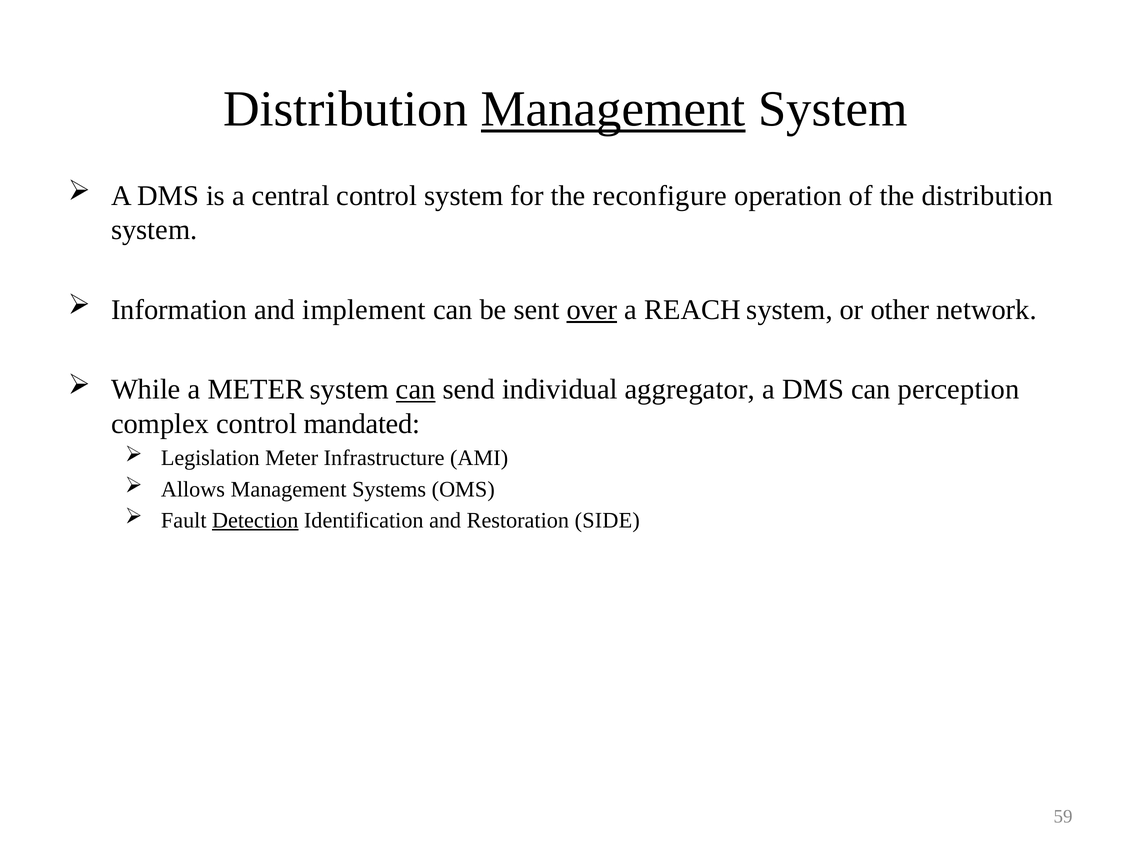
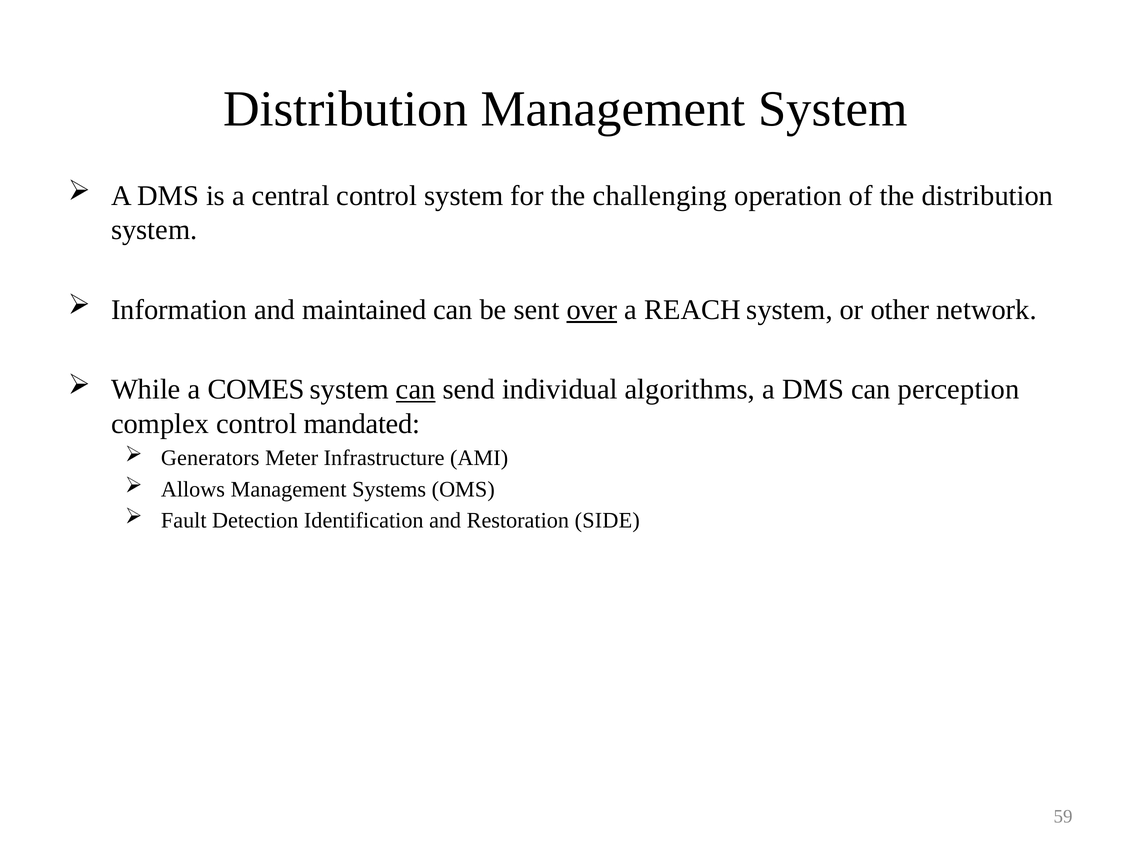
Management underline: present -> none (613, 109)
reconfigure: reconfigure -> challenging (660, 196)
implement: implement -> maintained (364, 310)
a METER: METER -> COMES (256, 390)
aggregator: aggregator -> algorithms (690, 390)
Legislation: Legislation -> Generators (210, 459)
Detection underline: present -> none (255, 521)
